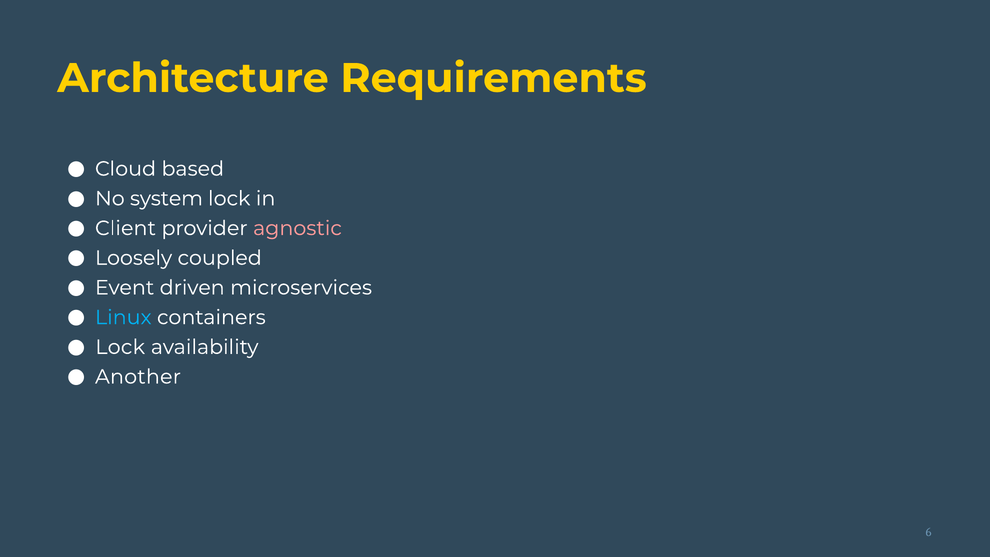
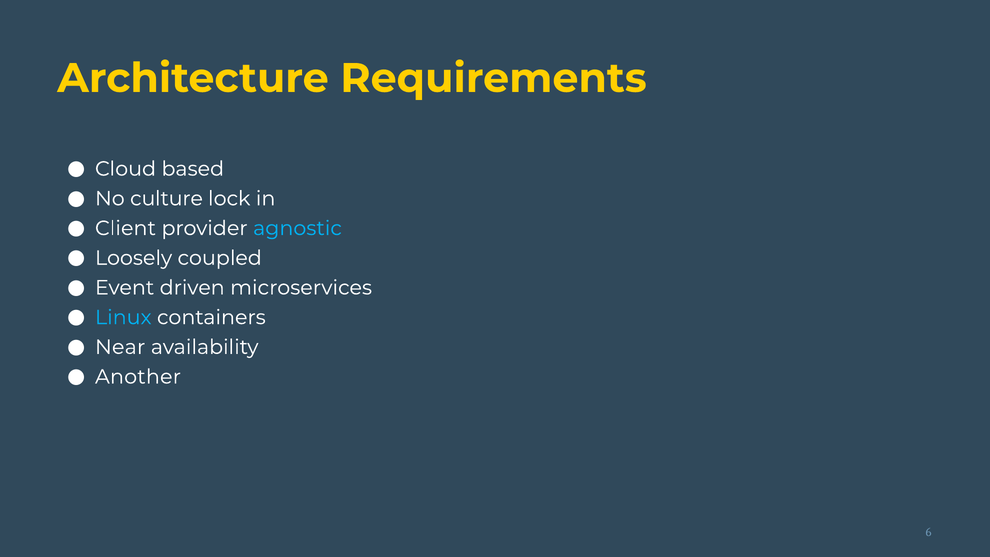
system: system -> culture (166, 199)
agnostic colour: pink -> light blue (298, 228)
Lock: Lock -> Near (120, 347)
